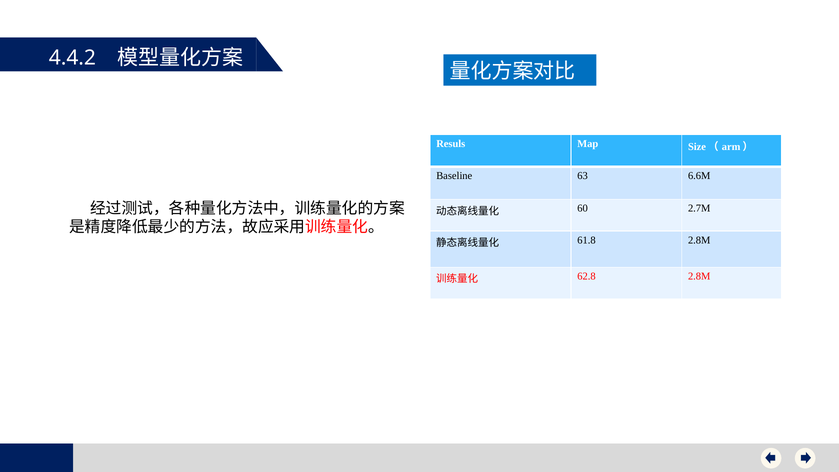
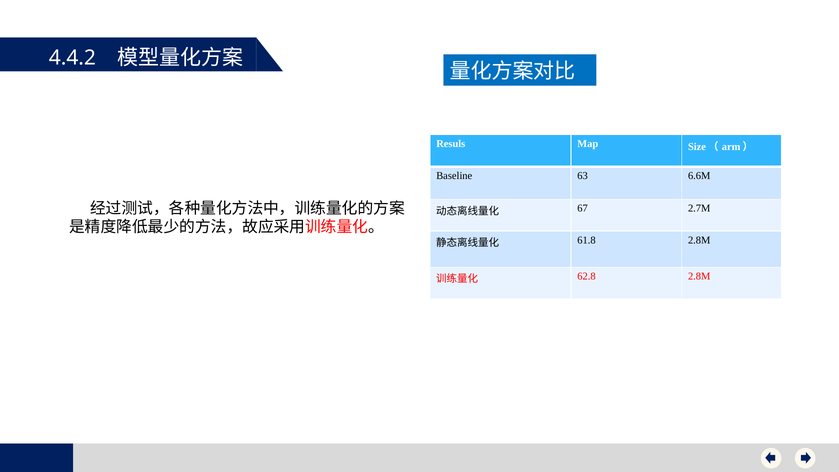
60: 60 -> 67 (583, 208)
